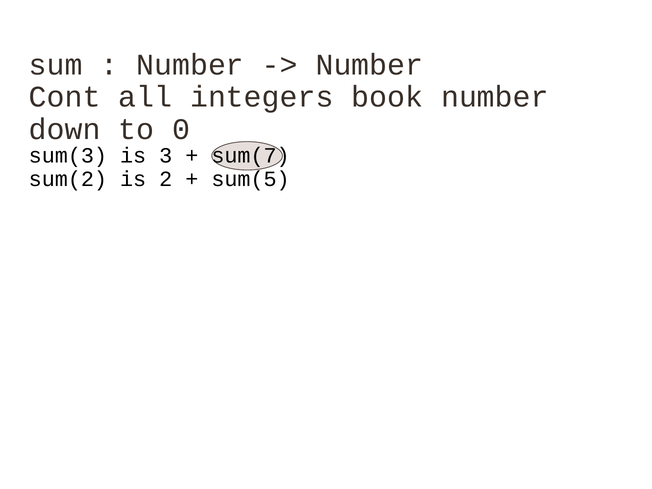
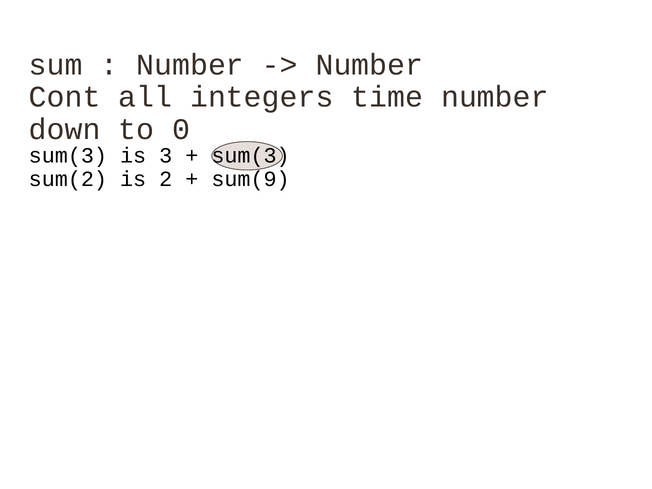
book: book -> time (387, 97)
sum(7: sum(7 -> sum(3 (251, 156)
sum(5: sum(5 -> sum(9 (251, 179)
